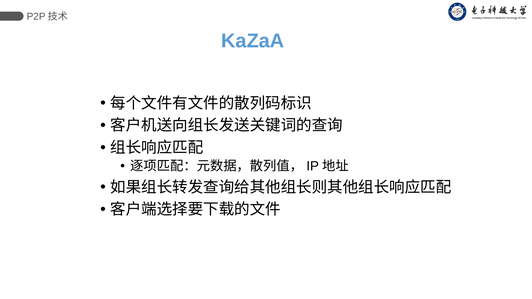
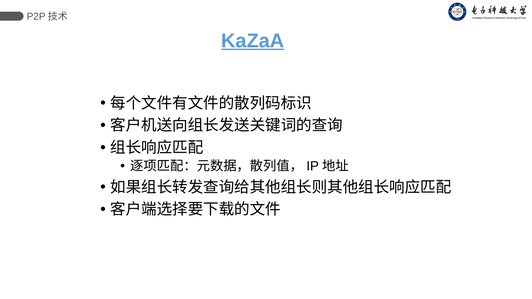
KaZaA underline: none -> present (253, 41)
